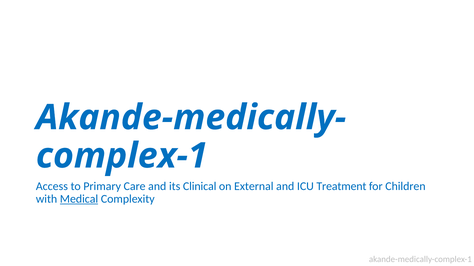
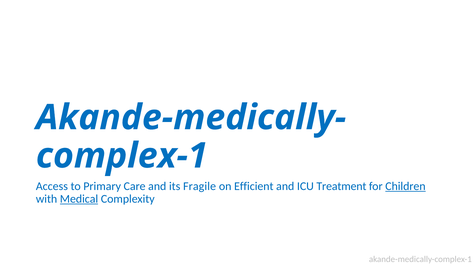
Clinical: Clinical -> Fragile (200, 187)
External: External -> Efficient (254, 187)
Children underline: none -> present (405, 187)
